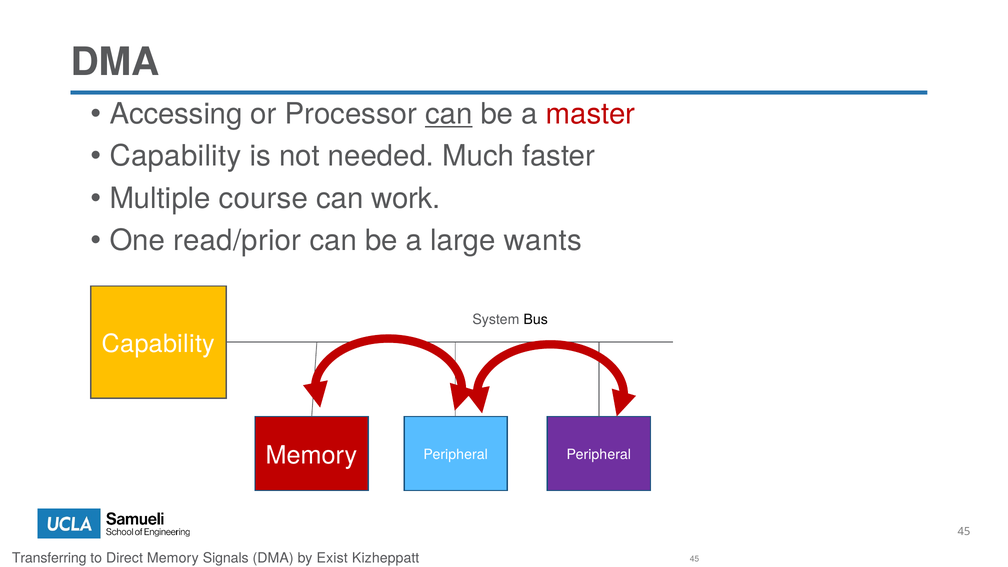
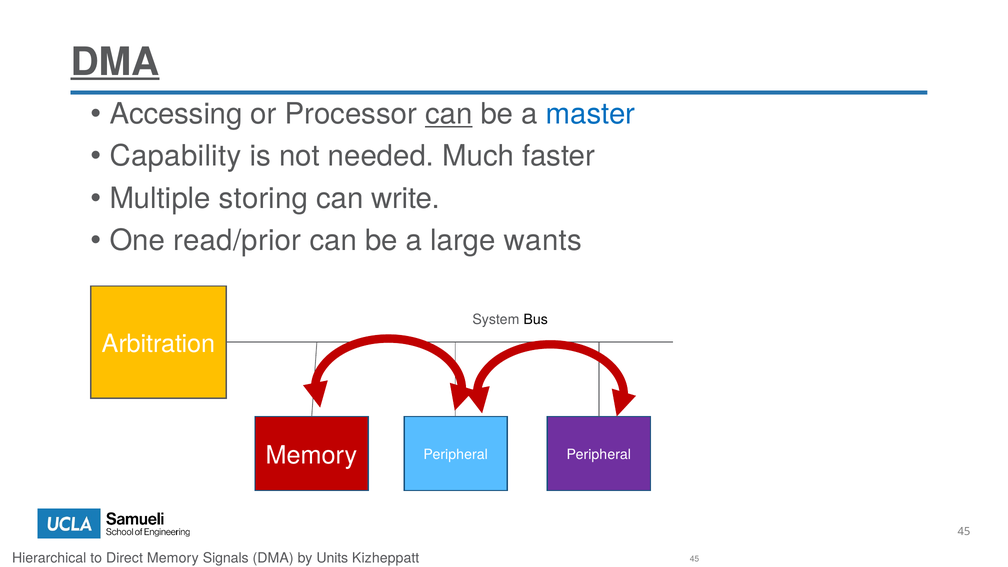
DMA underline: none -> present (115, 62)
master colour: red -> blue (591, 114)
course: course -> storing (263, 199)
work: work -> write (406, 199)
Capability: Capability -> Arbitration (159, 344)
Transferring: Transferring -> Hierarchical (49, 558)
Exist: Exist -> Units (332, 558)
